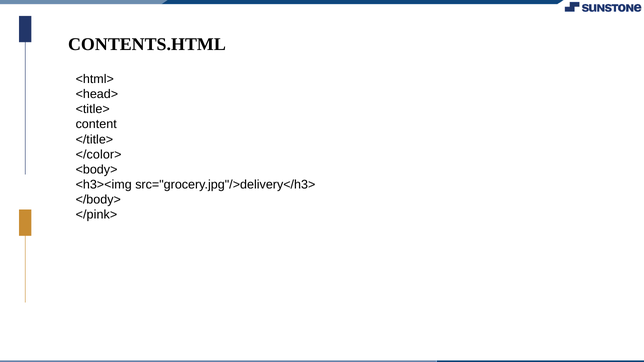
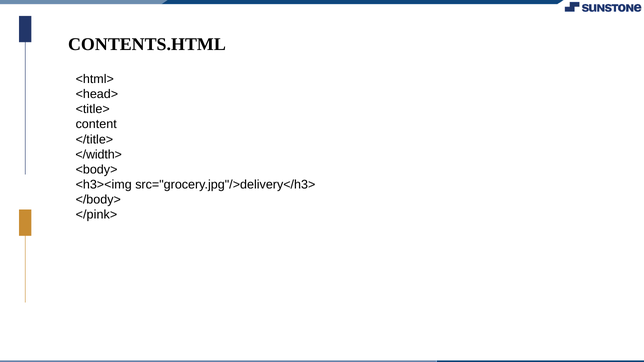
</color>: </color> -> </width> (99, 155)
